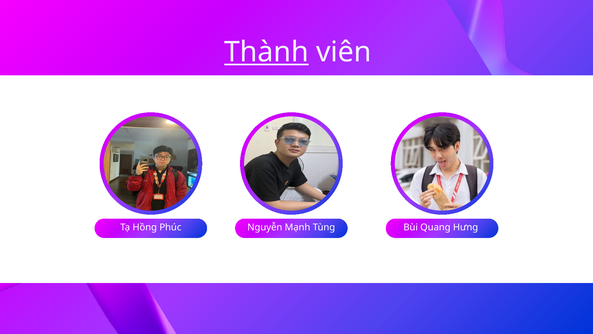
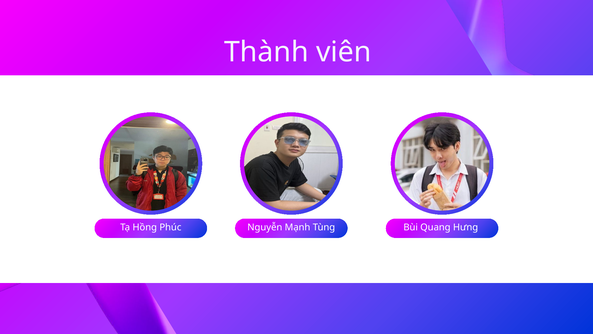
Thành underline: present -> none (266, 52)
